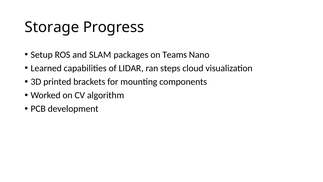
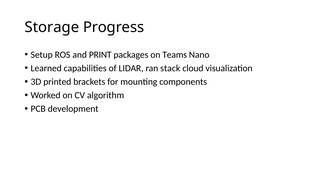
SLAM: SLAM -> PRINT (100, 55)
steps: steps -> stack (170, 68)
